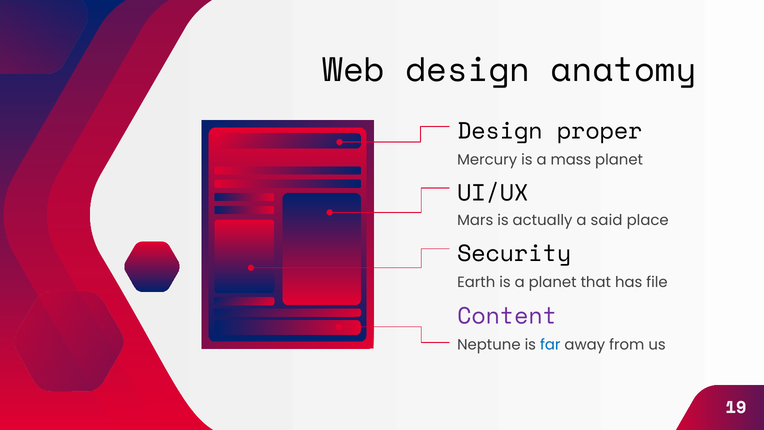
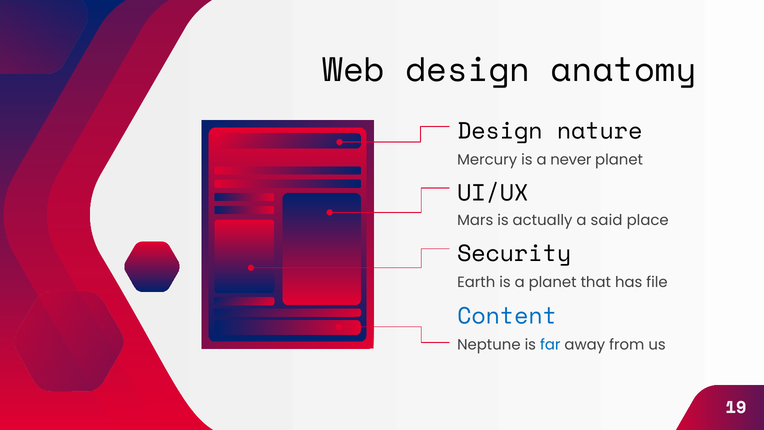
proper: proper -> nature (600, 131)
mass: mass -> never (571, 160)
Content colour: purple -> blue (507, 316)
